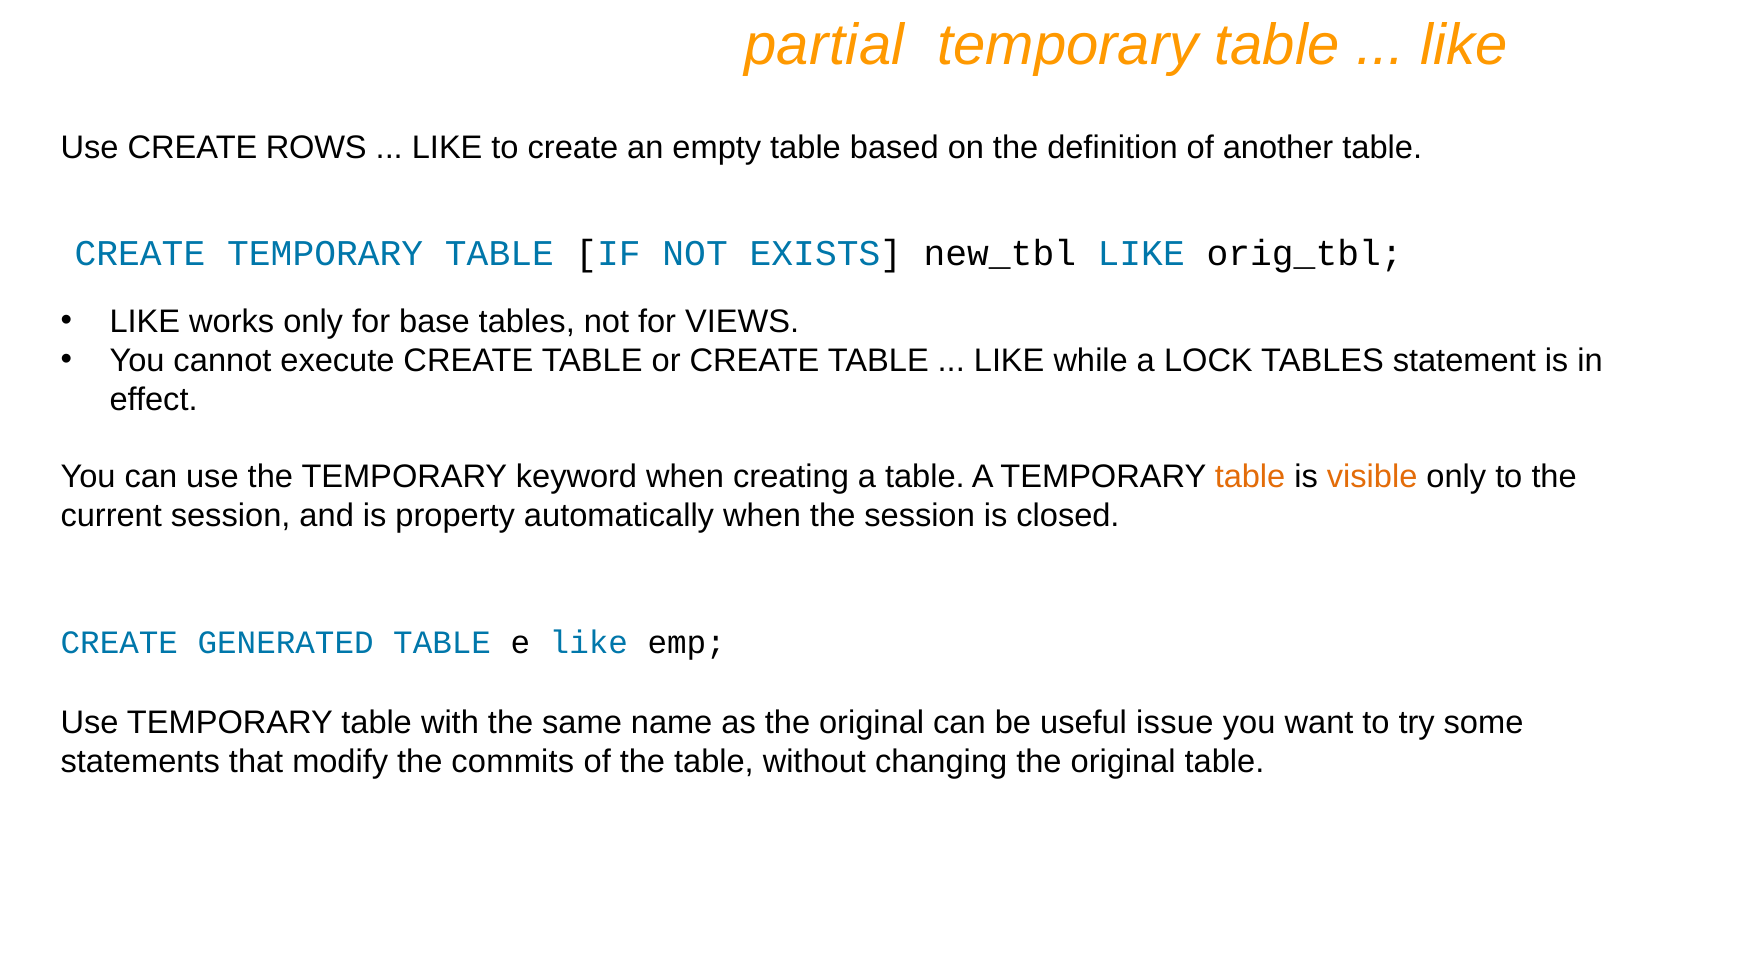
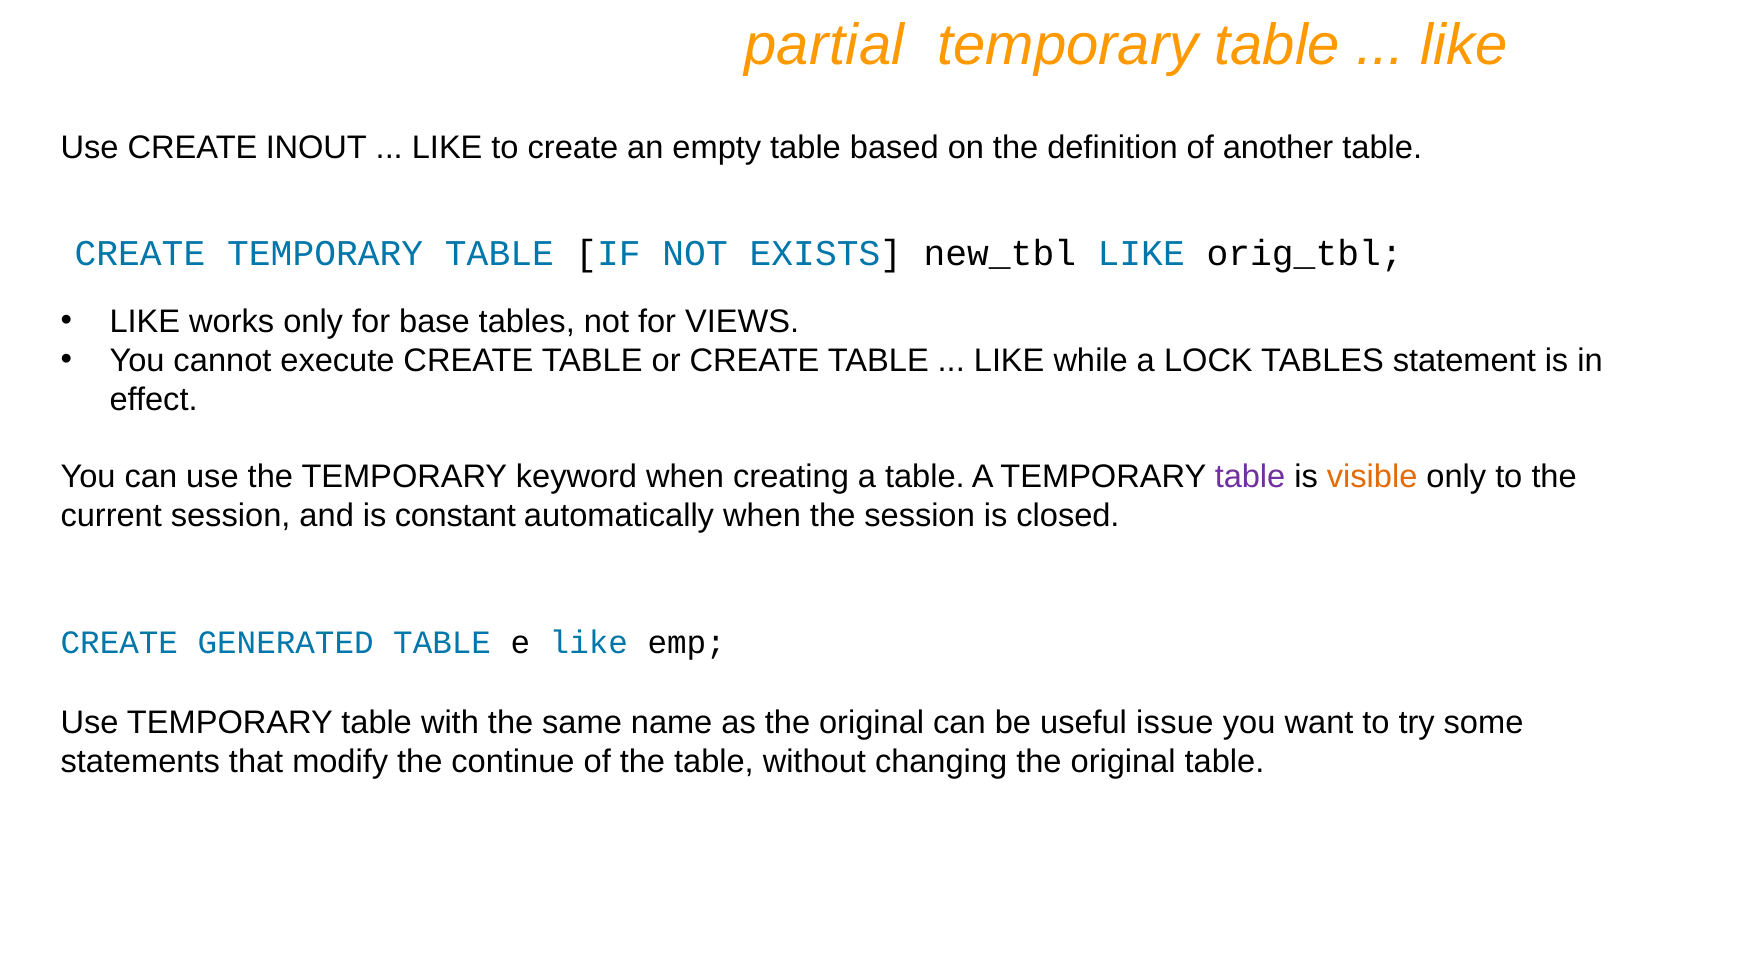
ROWS: ROWS -> INOUT (316, 148)
table colour: orange -> purple (1250, 476)
property: property -> constant (455, 516)
commits: commits -> continue (513, 762)
